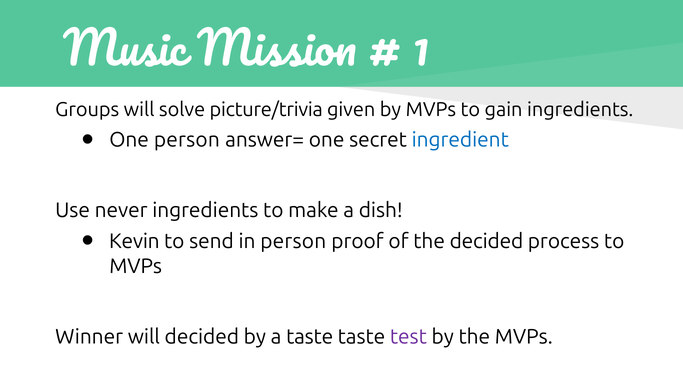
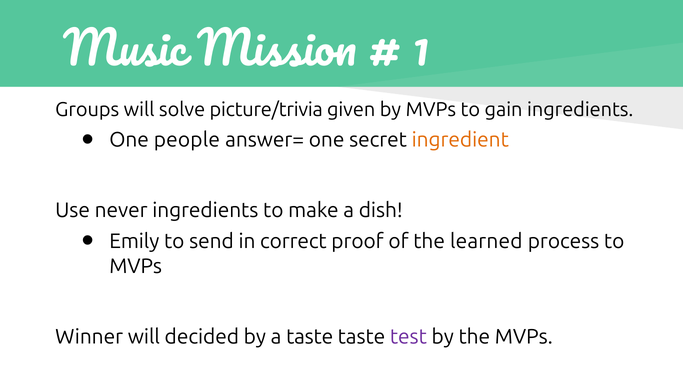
One person: person -> people (187, 140)
ingredient colour: blue -> orange (460, 140)
Kevin: Kevin -> Emily (134, 241)
in person: person -> correct (293, 241)
the decided: decided -> learned (486, 241)
